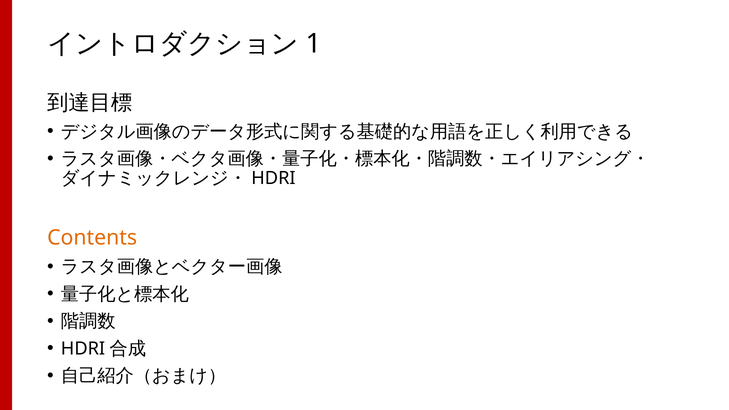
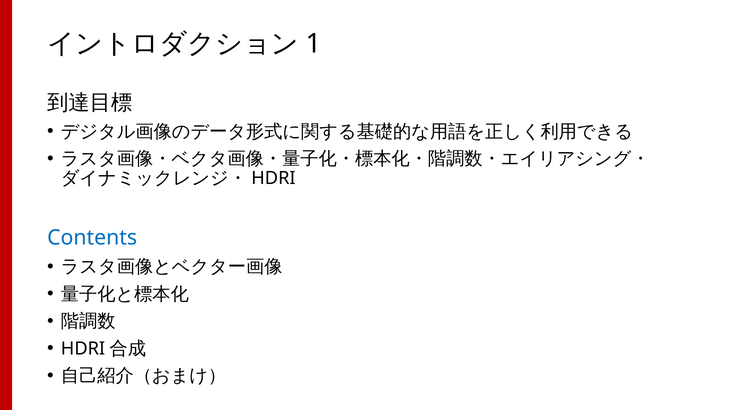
Contents colour: orange -> blue (92, 238)
